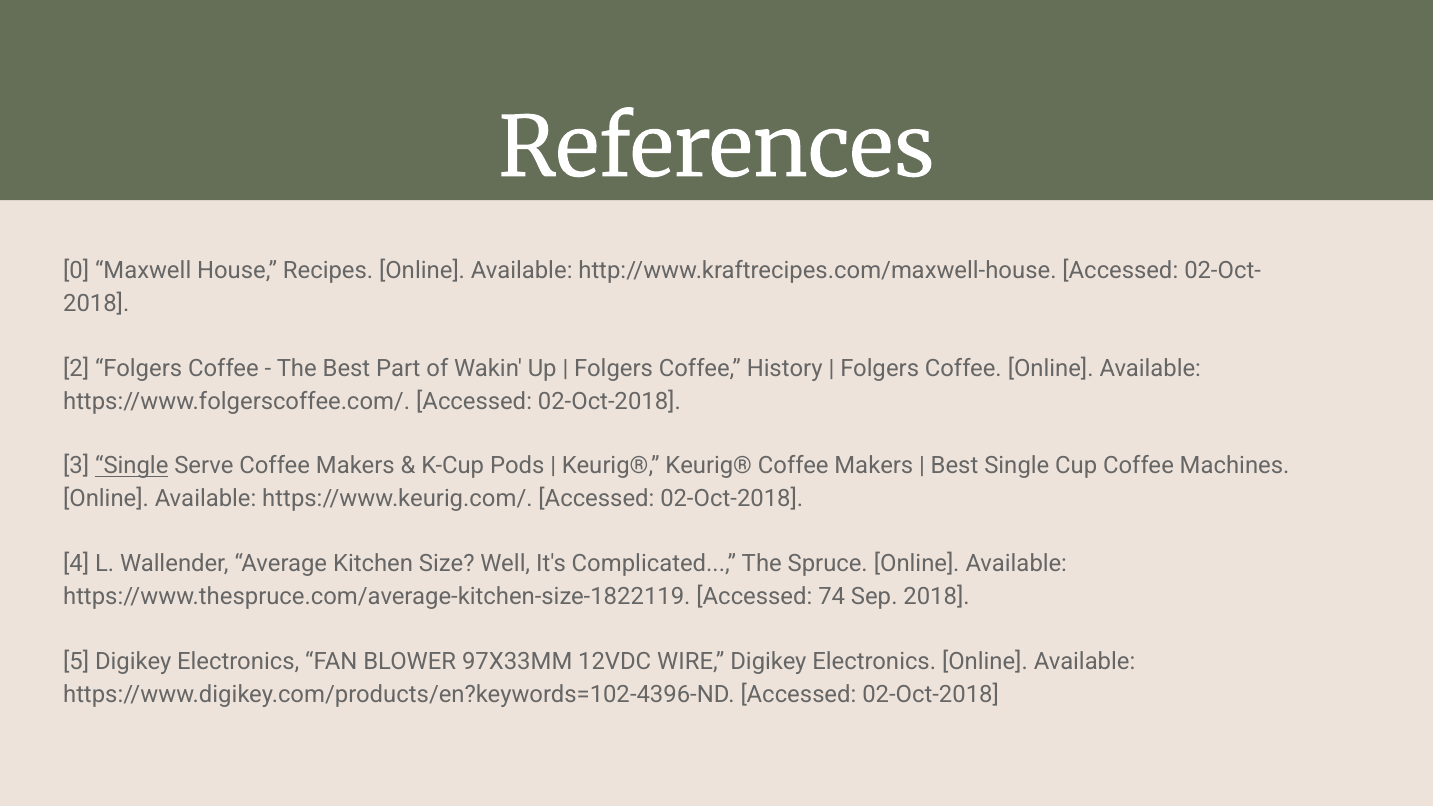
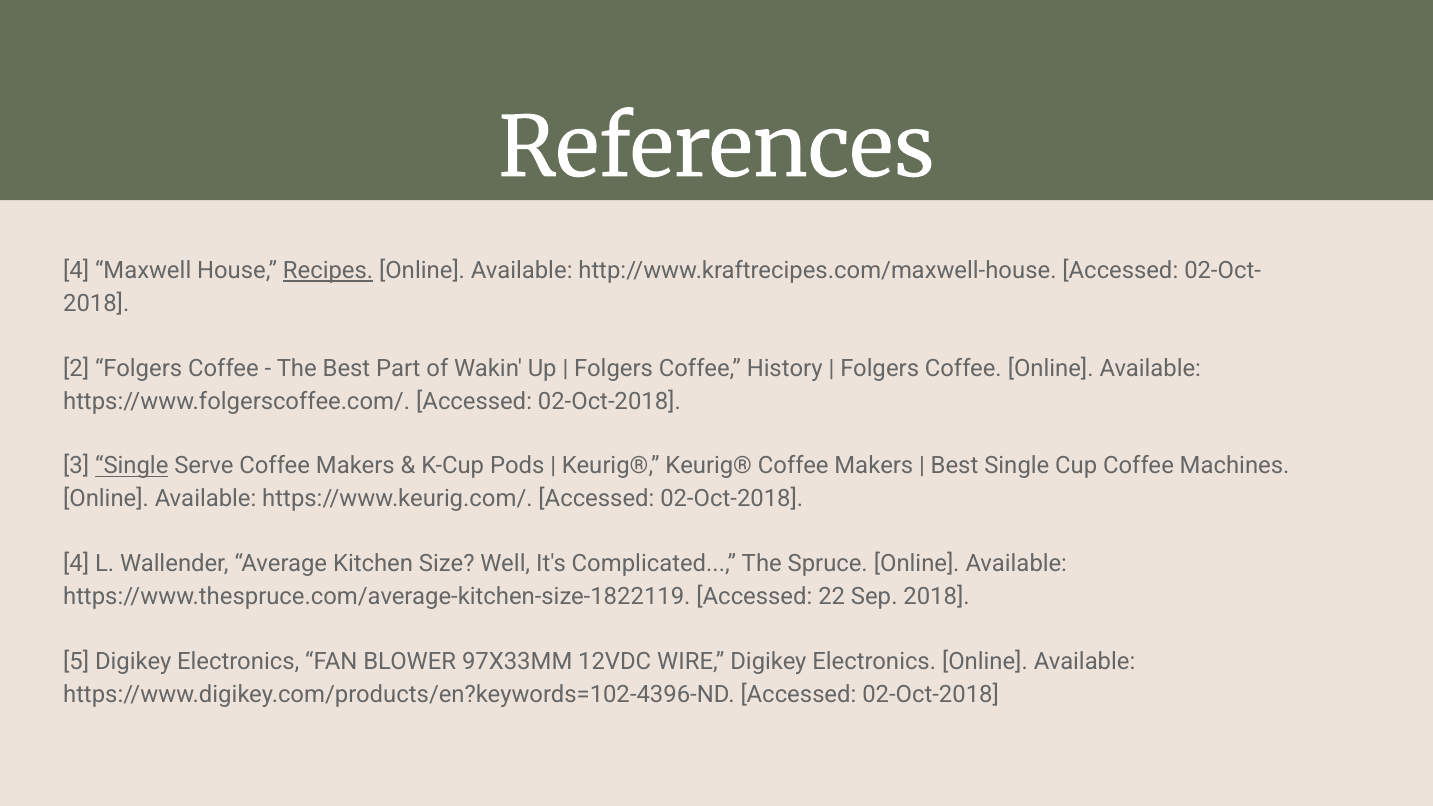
0: 0 -> 4 (76, 271)
Recipes underline: none -> present (328, 271)
74: 74 -> 22 (832, 597)
